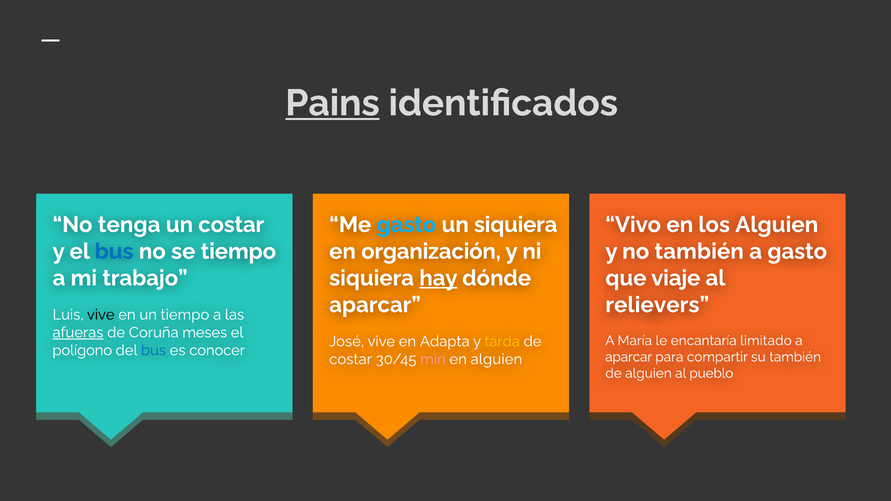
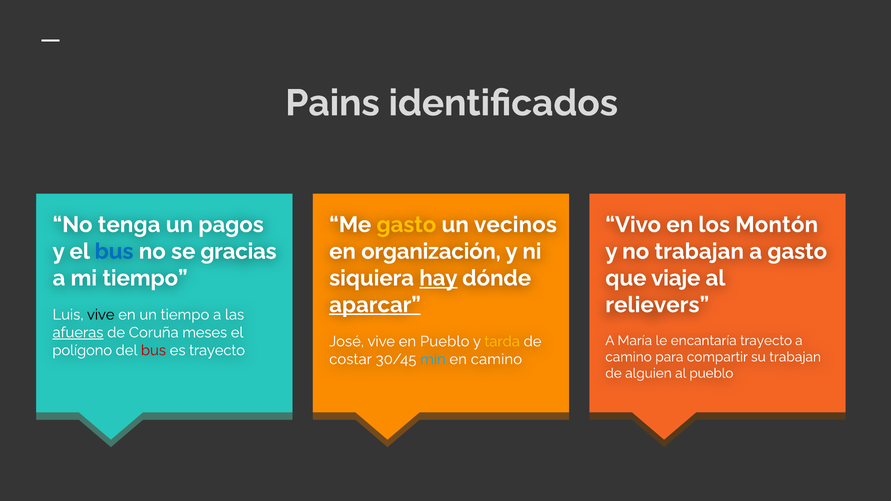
Pains underline: present -> none (333, 103)
un costar: costar -> pagos (231, 225)
gasto colour: light blue -> yellow (406, 225)
un siquiera: siquiera -> vecinos (515, 225)
los Alguien: Alguien -> Montón (777, 225)
se tiempo: tiempo -> gracias (238, 251)
no también: también -> trabajan (699, 251)
mi trabajo: trabajo -> tiempo (145, 278)
aparcar underline: none -> present (375, 305)
encantaría limitado: limitado -> trayecto (766, 341)
en Adapta: Adapta -> Pueblo (445, 342)
bus colour: blue -> red (153, 350)
es conocer: conocer -> trayecto (217, 350)
aparcar: aparcar -> camino (629, 357)
su también: también -> trabajan (795, 357)
min colour: pink -> light blue (433, 359)
en alguien: alguien -> camino (496, 359)
